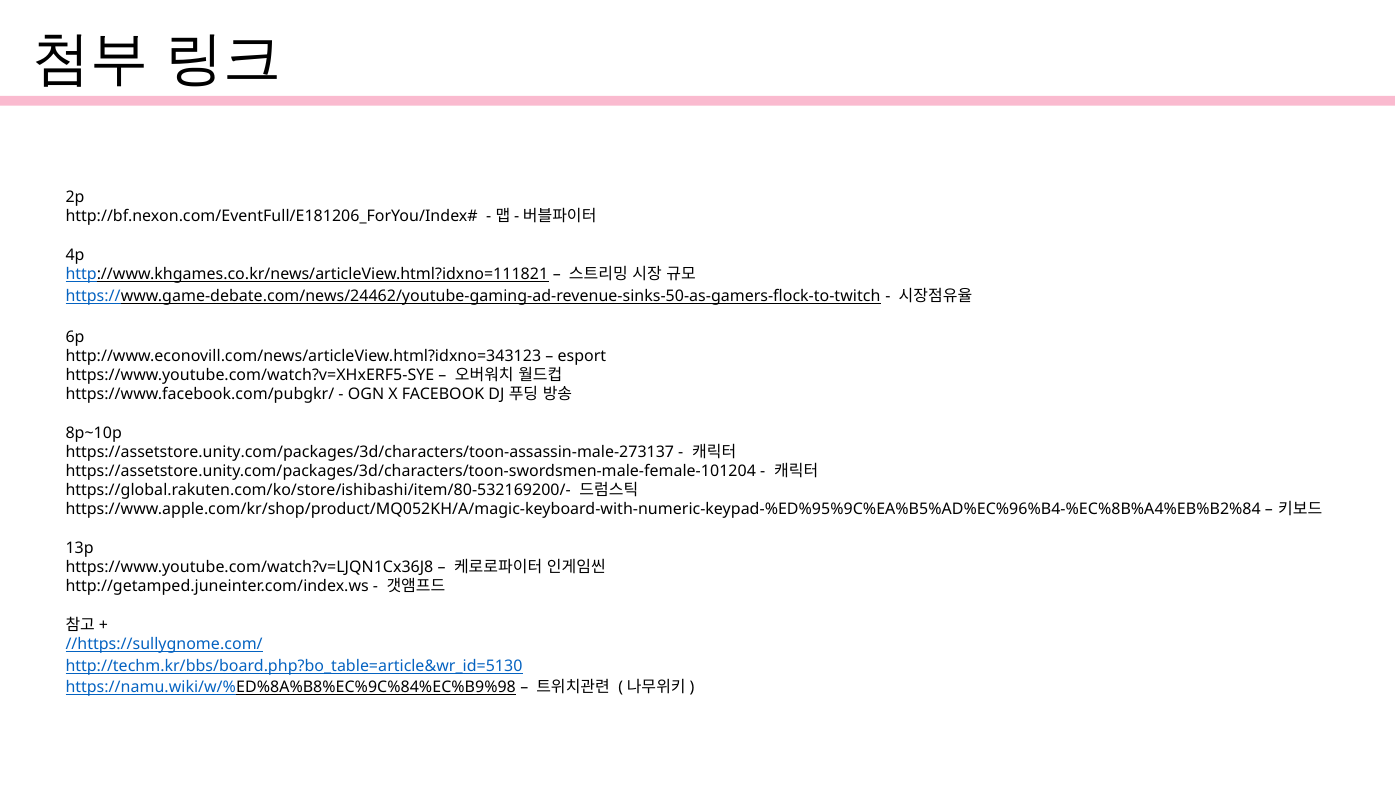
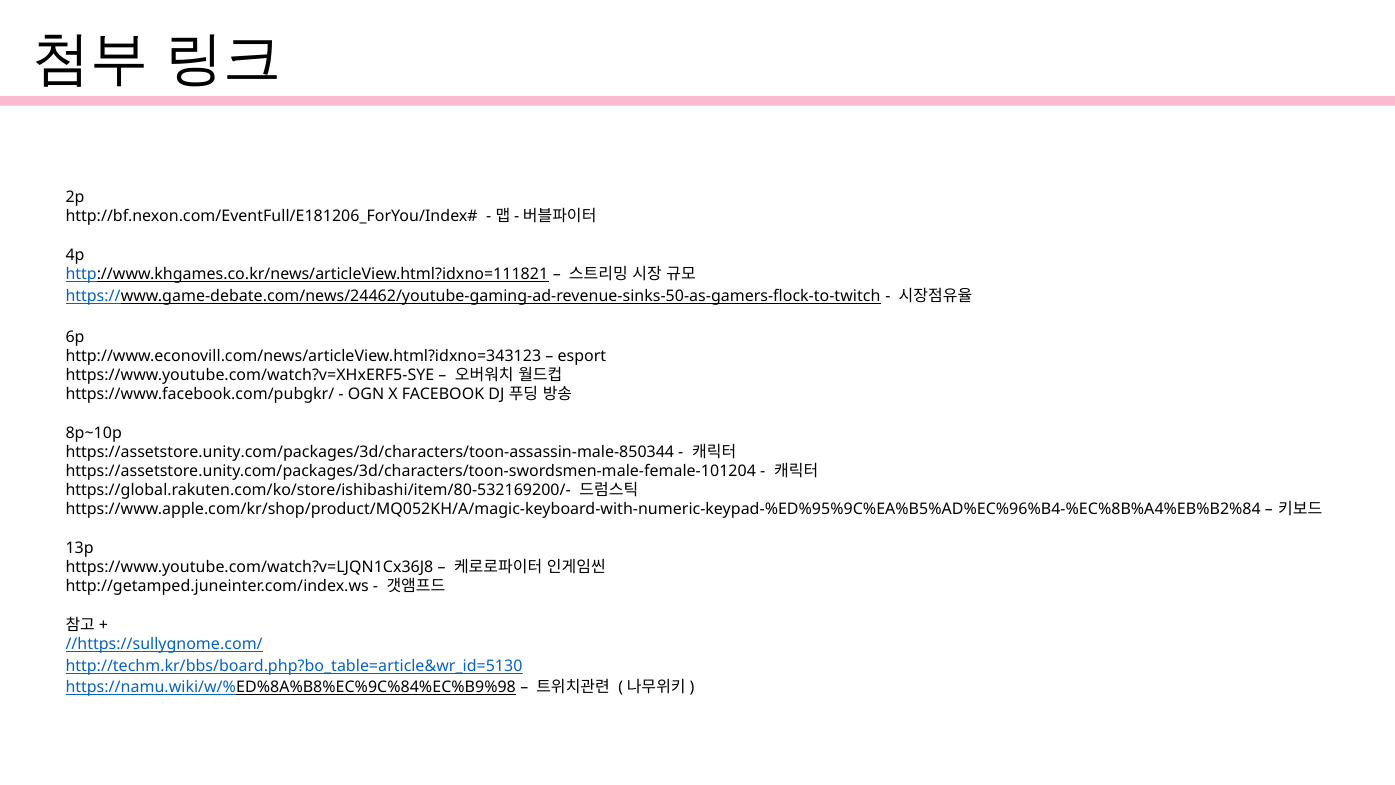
https://assetstore.unity.com/packages/3d/characters/toon-assassin-male-273137: https://assetstore.unity.com/packages/3d/characters/toon-assassin-male-273137 -> https://assetstore.unity.com/packages/3d/characters/toon-assassin-male-850344 (370, 452)
